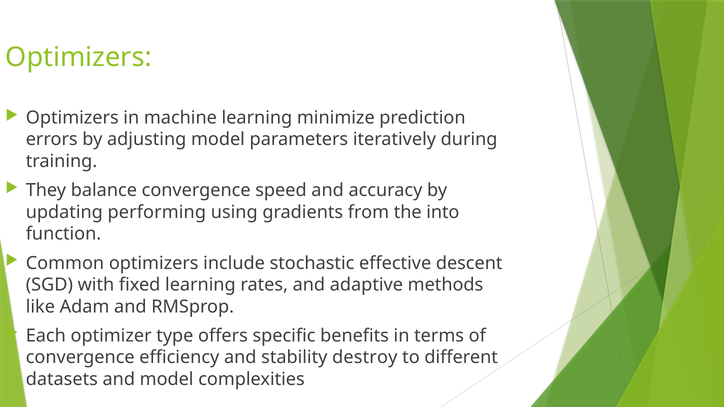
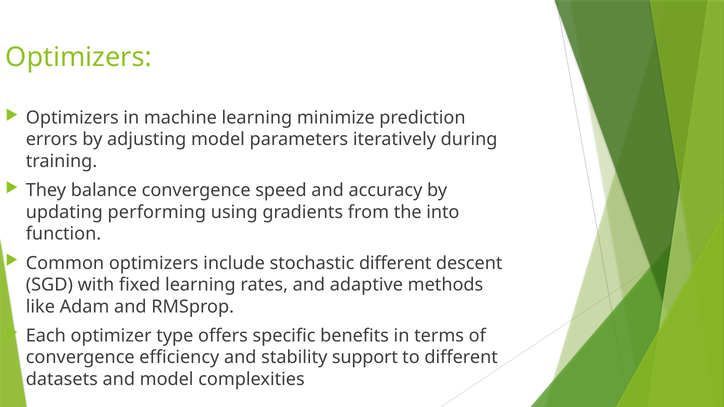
stochastic effective: effective -> different (395, 263)
destroy: destroy -> support (365, 358)
